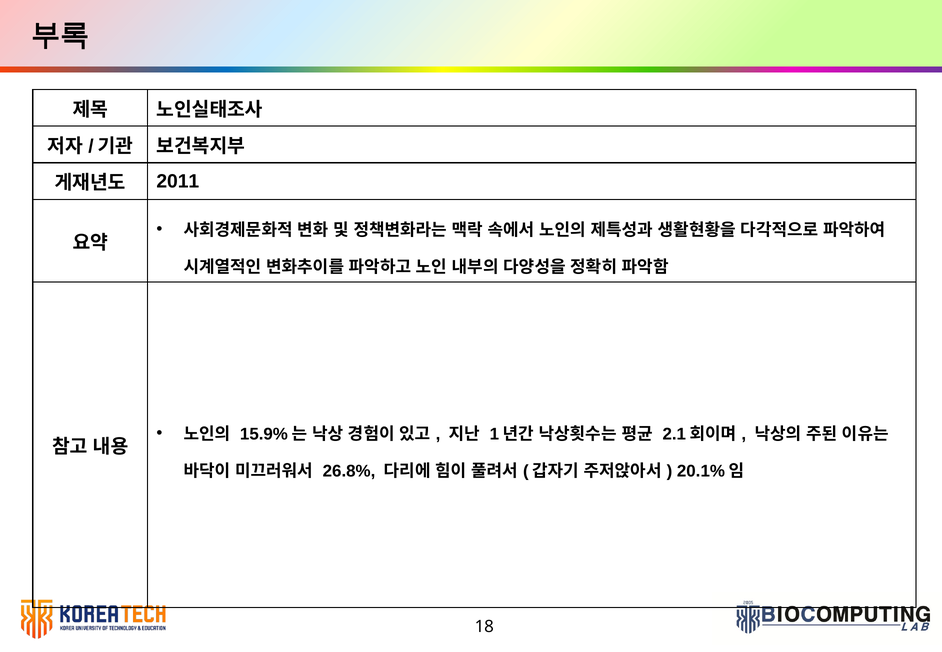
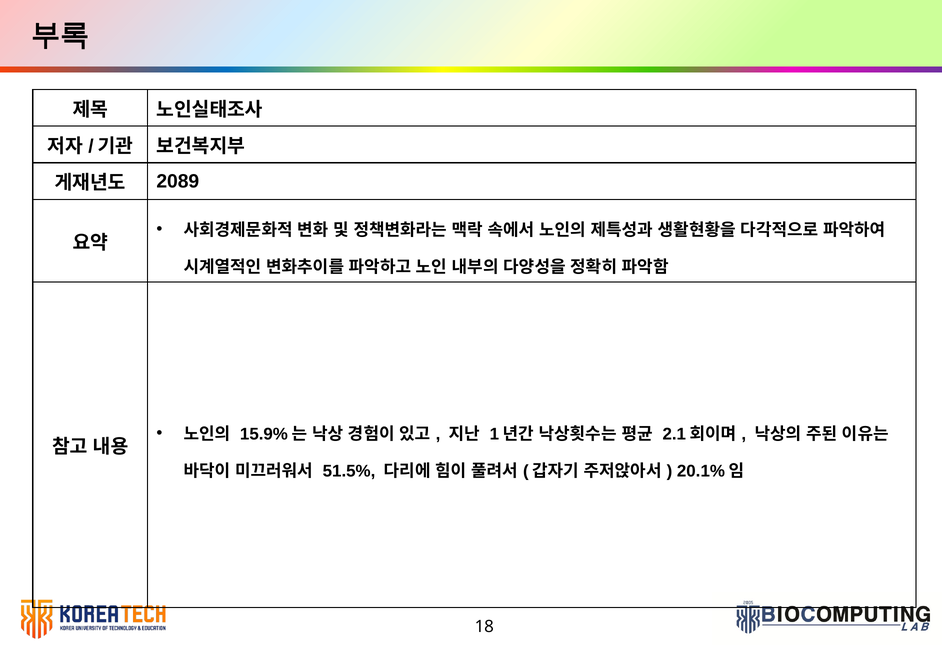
2011: 2011 -> 2089 (178, 181)
26.8%: 26.8% -> 51.5% (349, 471)
